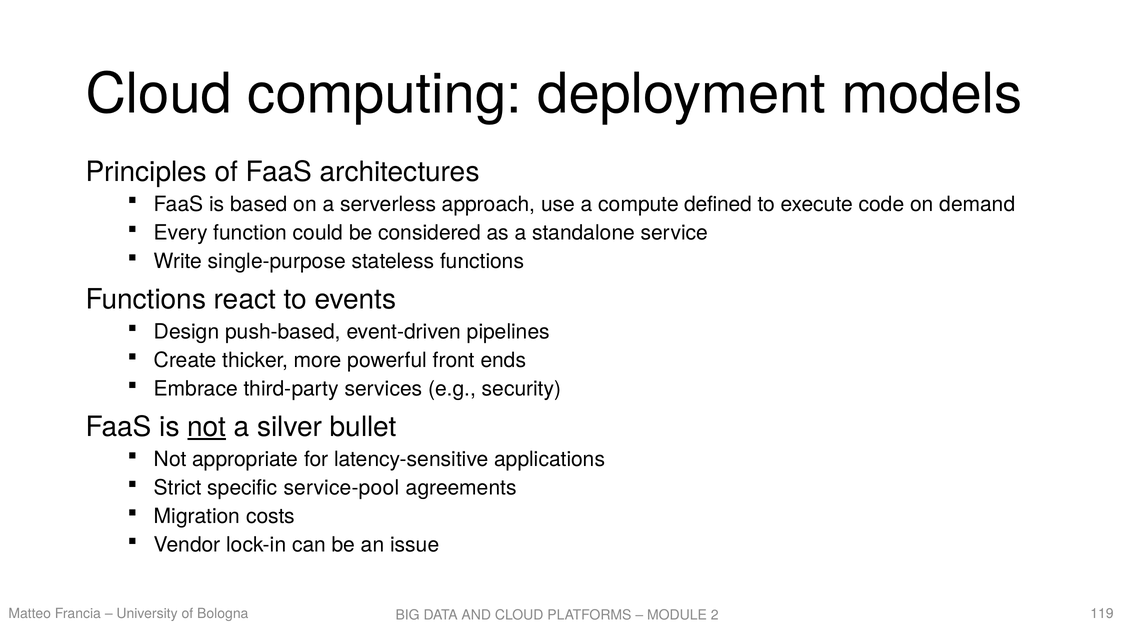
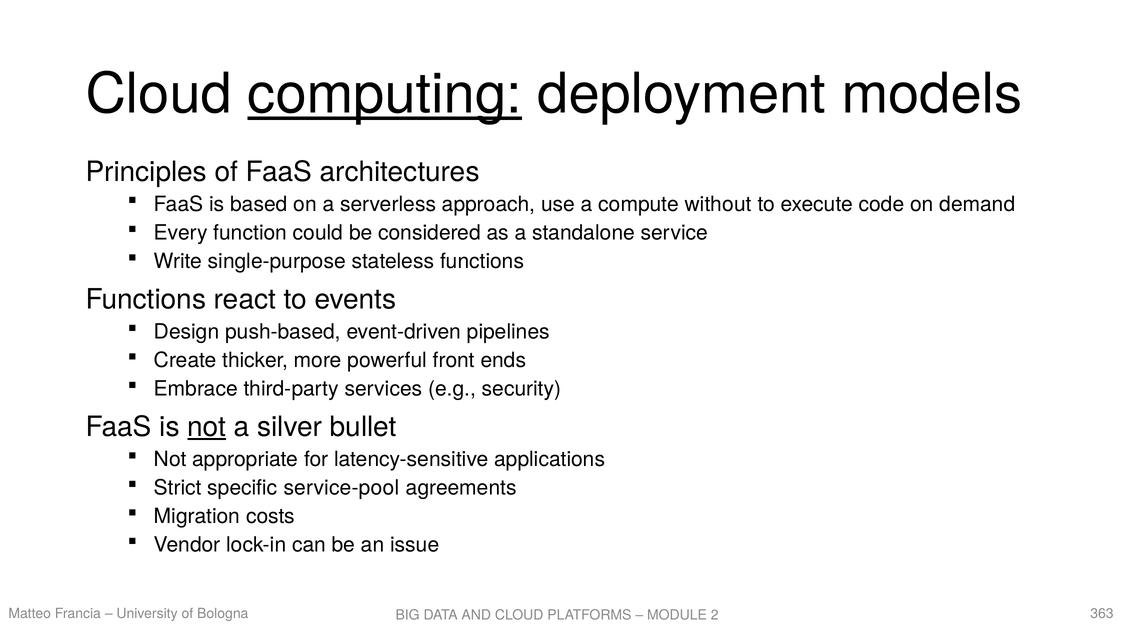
computing underline: none -> present (385, 94)
defined: defined -> without (718, 204)
119: 119 -> 363 (1102, 614)
